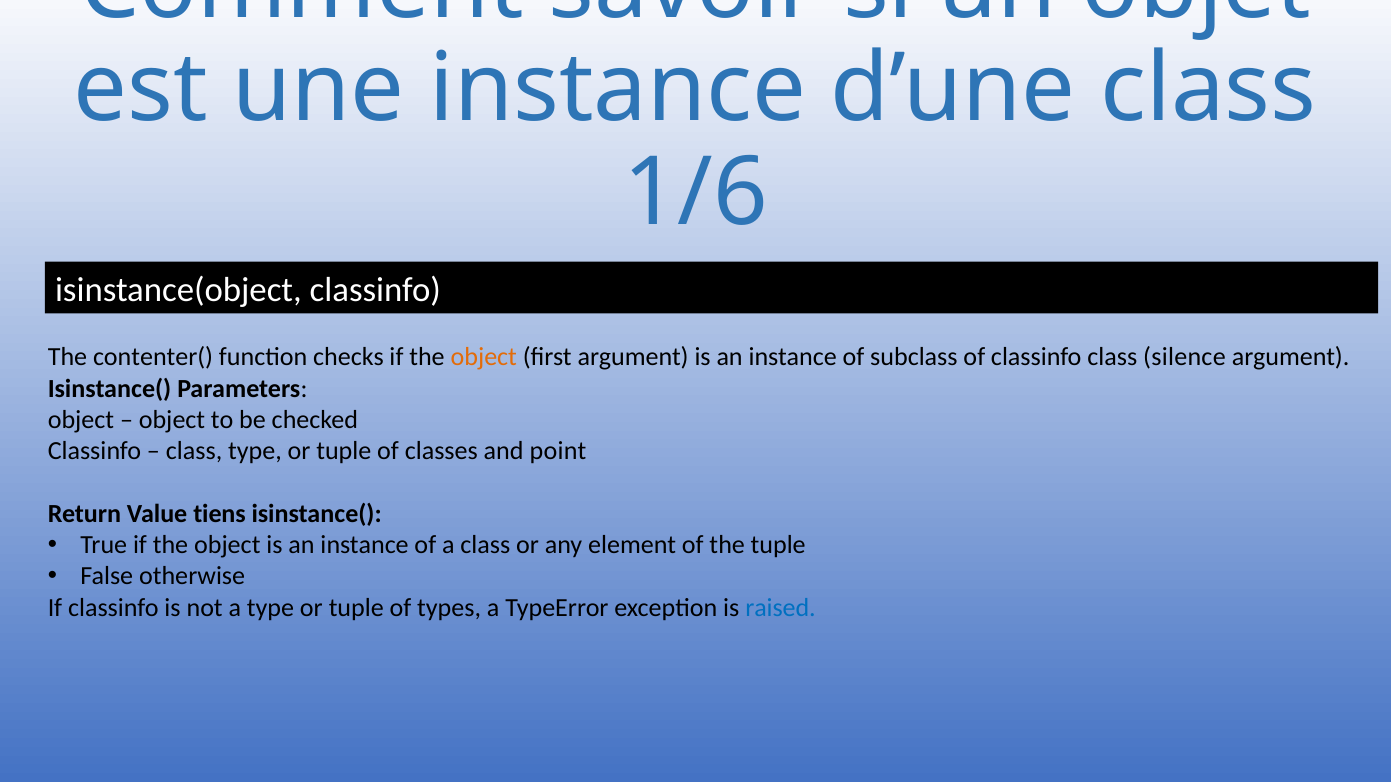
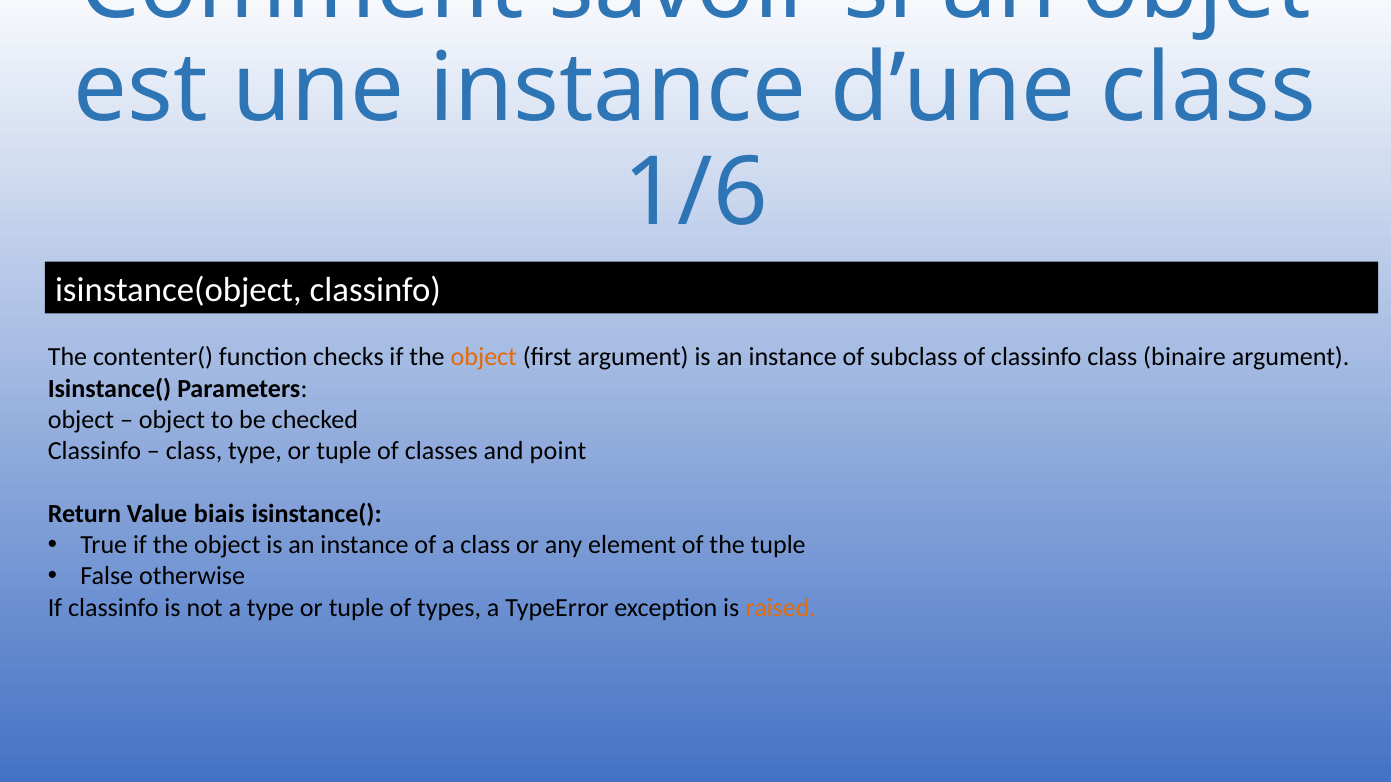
silence: silence -> binaire (1185, 357)
tiens: tiens -> biais (219, 514)
raised colour: blue -> orange (781, 608)
